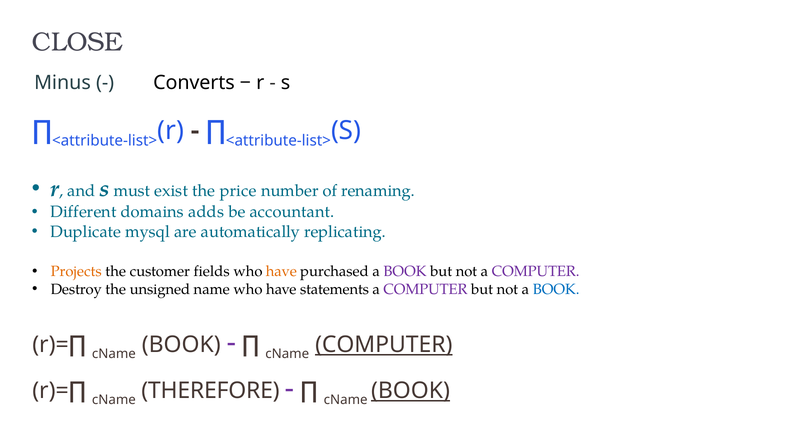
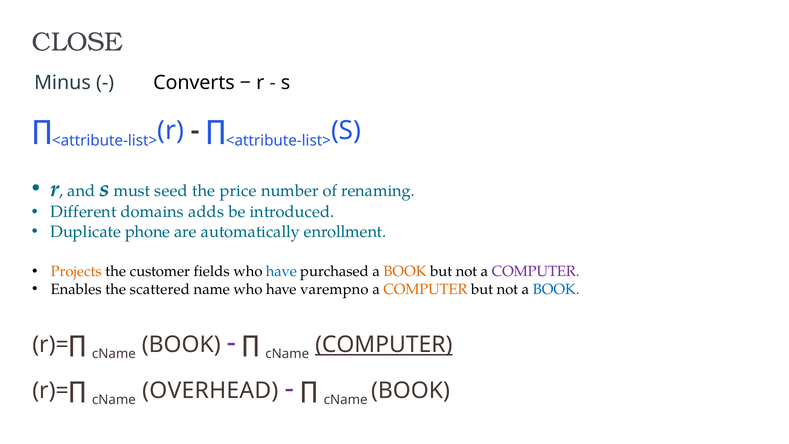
exist: exist -> seed (171, 191)
accountant: accountant -> introduced (292, 212)
mysql: mysql -> phone (148, 232)
replicating: replicating -> enrollment (345, 232)
have colour: orange -> blue (281, 271)
BOOK colour: purple -> orange (405, 271)
Destroy: Destroy -> Enables (76, 289)
unsigned: unsigned -> scattered (160, 289)
statements: statements -> varempno (334, 289)
COMPUTER colour: purple -> orange (425, 289)
THEREFORE: THEREFORE -> OVERHEAD (210, 391)
BOOK underline: present -> none (410, 391)
